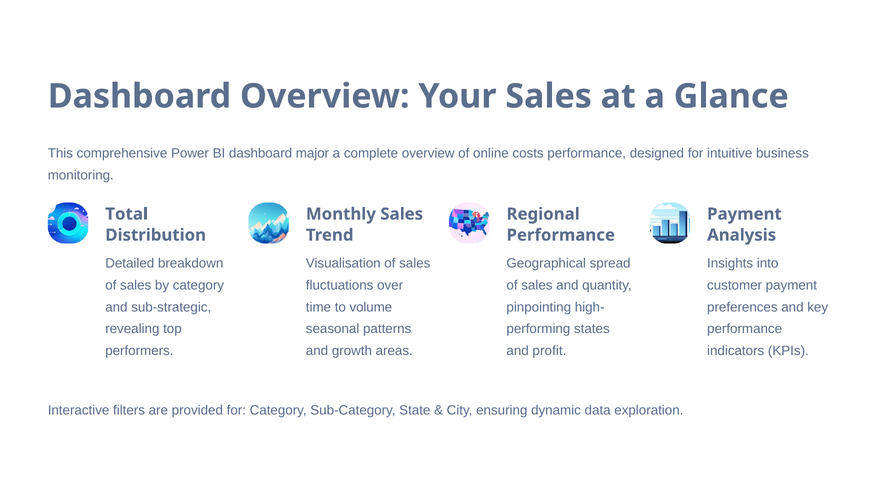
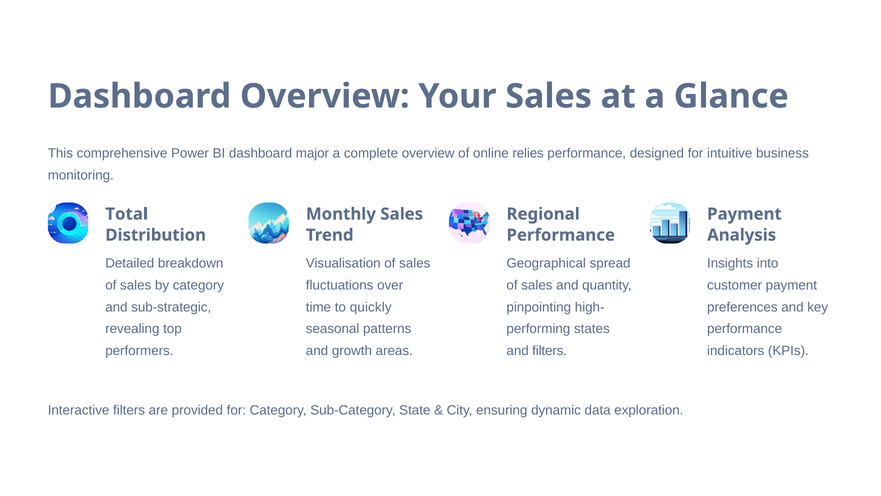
costs: costs -> relies (528, 153)
volume: volume -> quickly (371, 307)
and profit: profit -> filters (550, 350)
